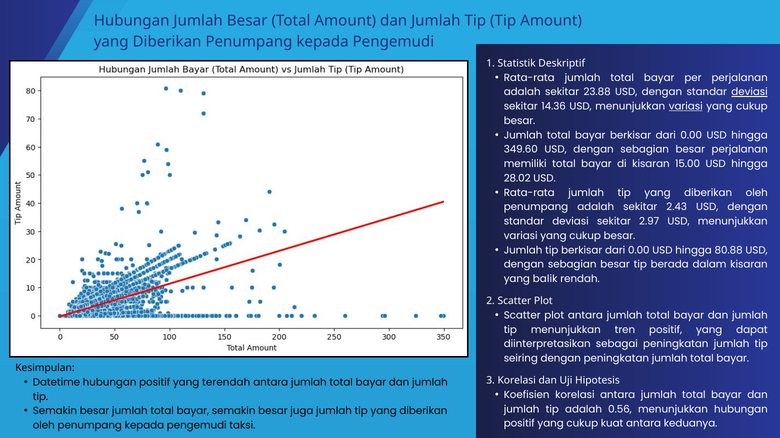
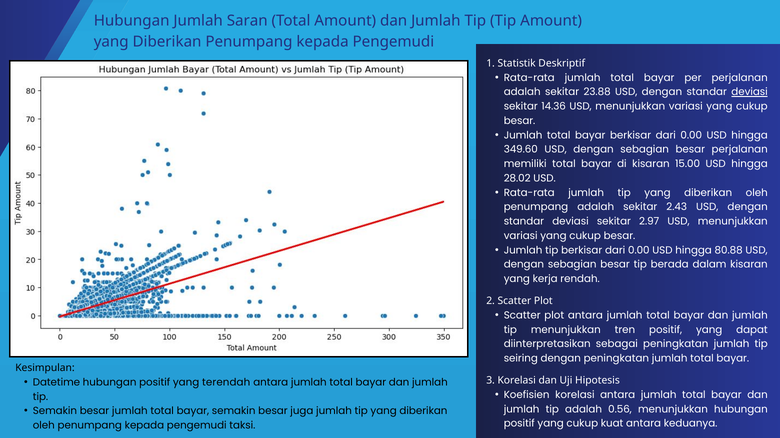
Jumlah Besar: Besar -> Saran (247, 21)
variasi underline: present -> none (686, 107)
balik: balik -> kerja (545, 279)
